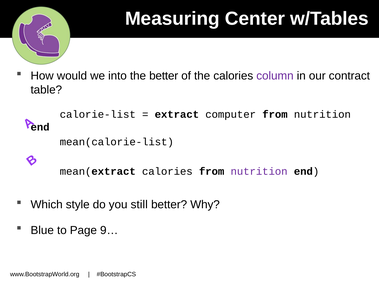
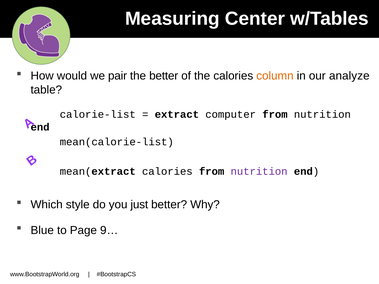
into: into -> pair (118, 76)
column colour: purple -> orange (275, 76)
contract: contract -> analyze (349, 76)
still: still -> just (139, 205)
